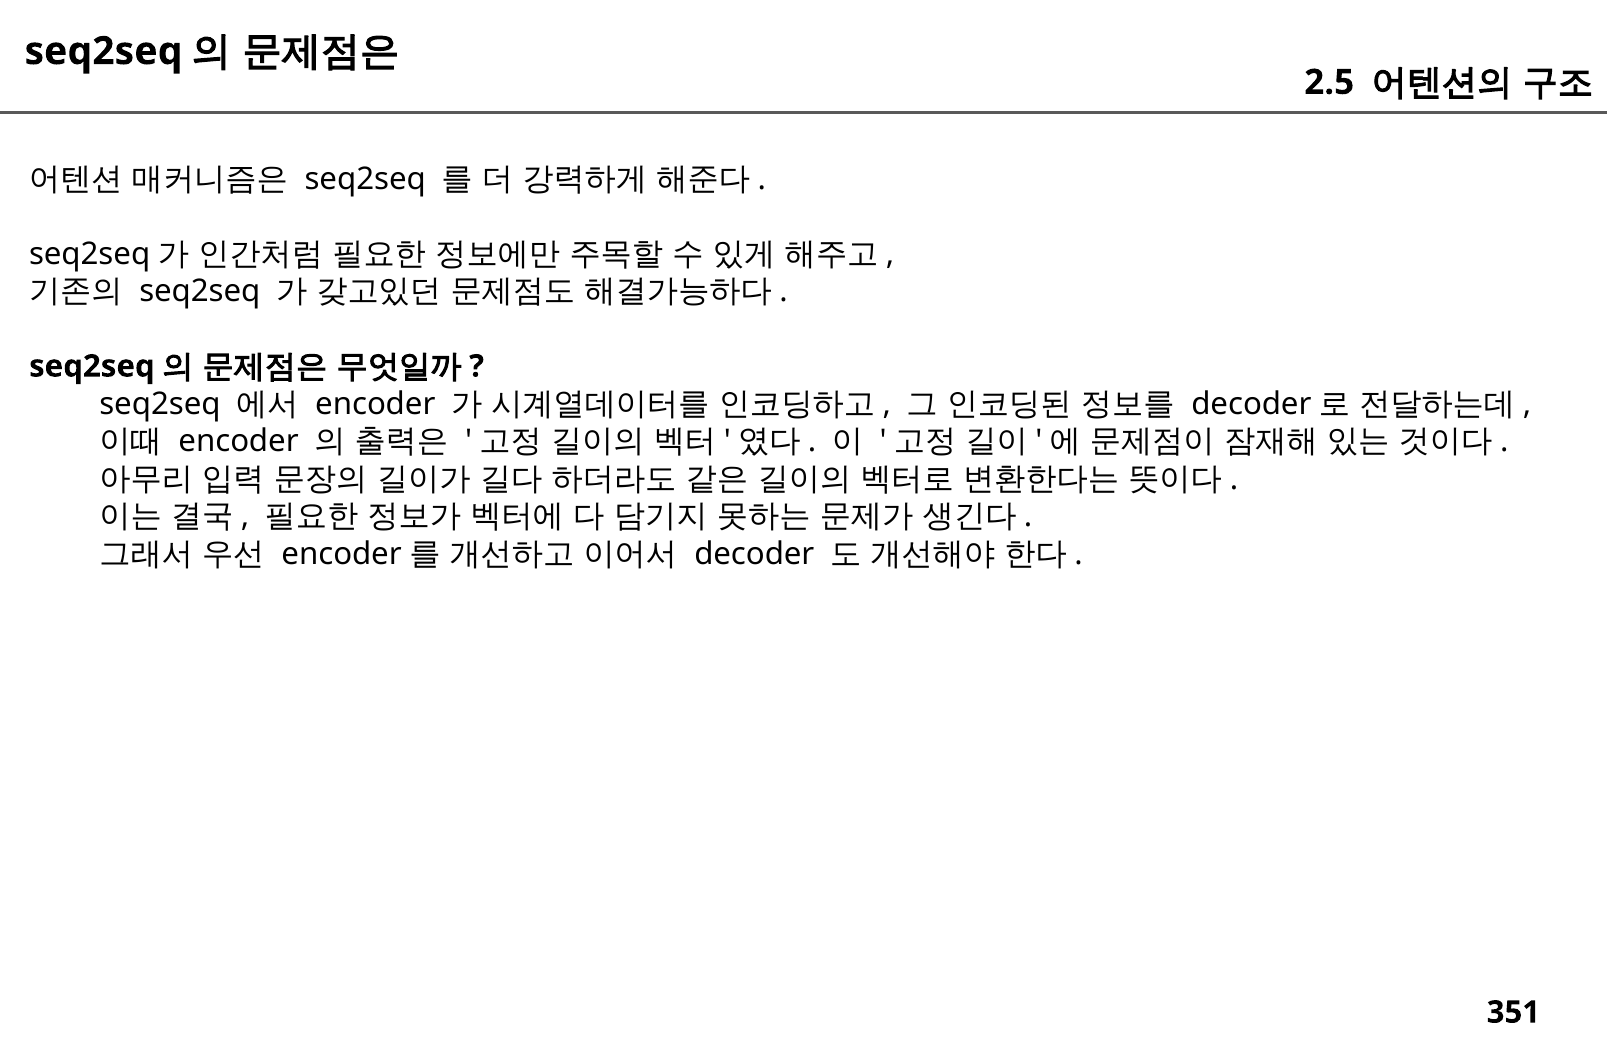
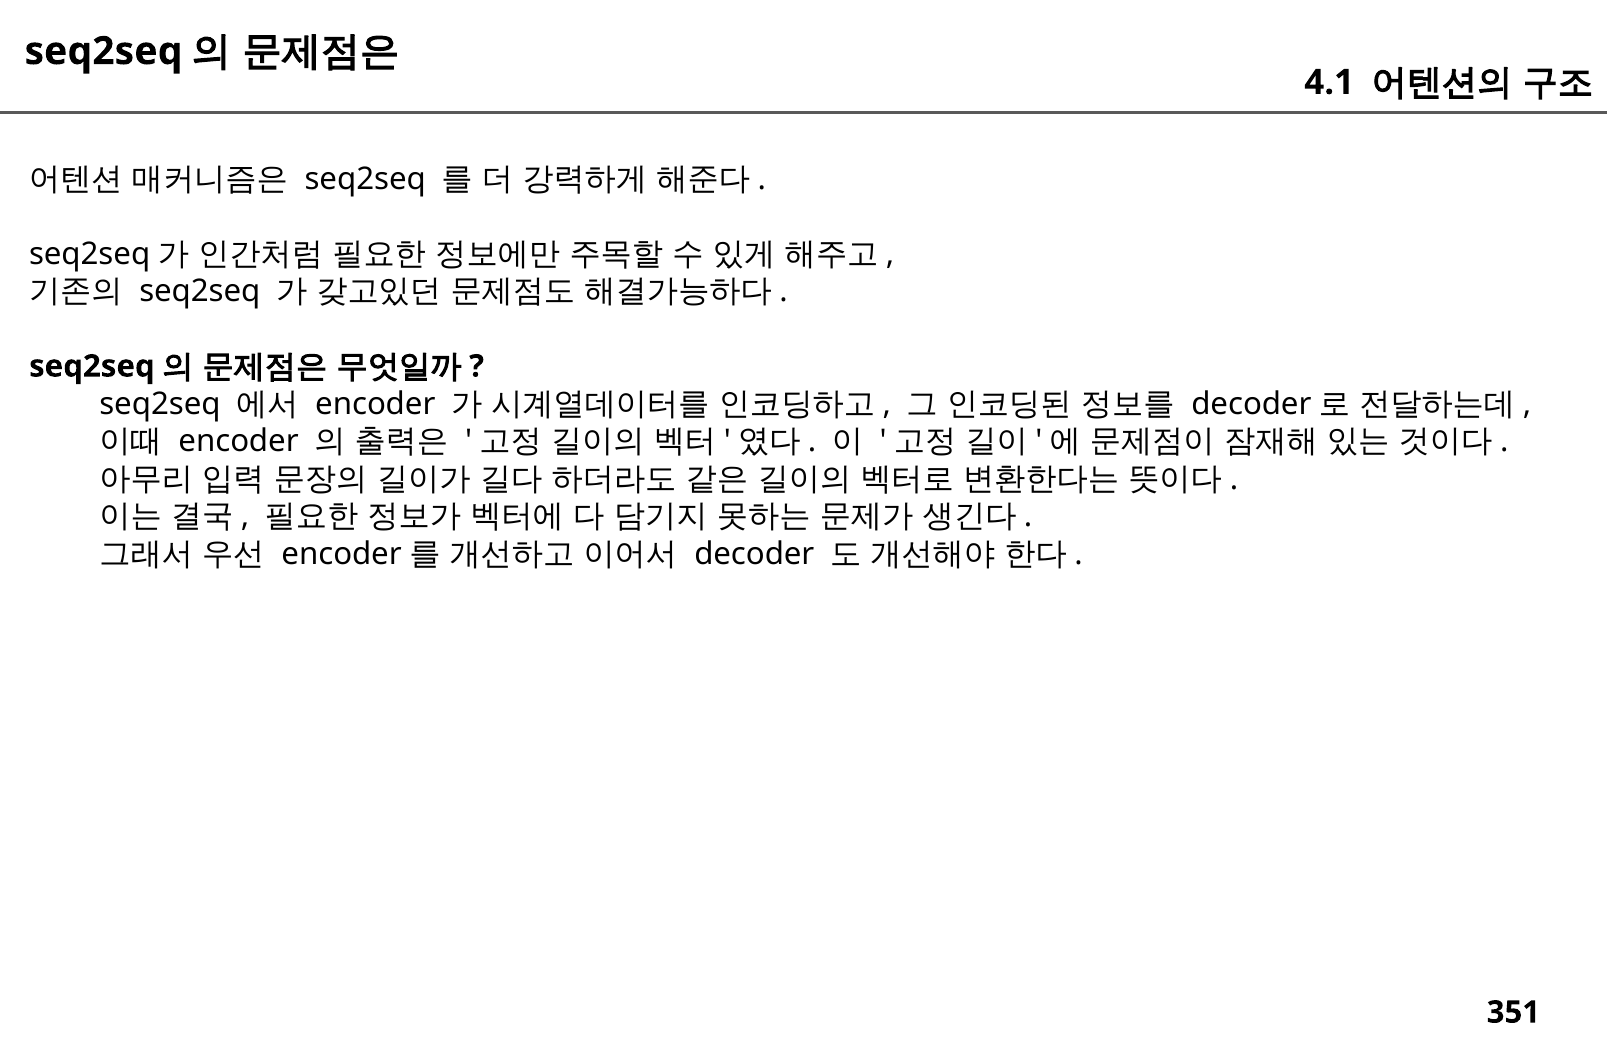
2.5: 2.5 -> 4.1 (1329, 82)
